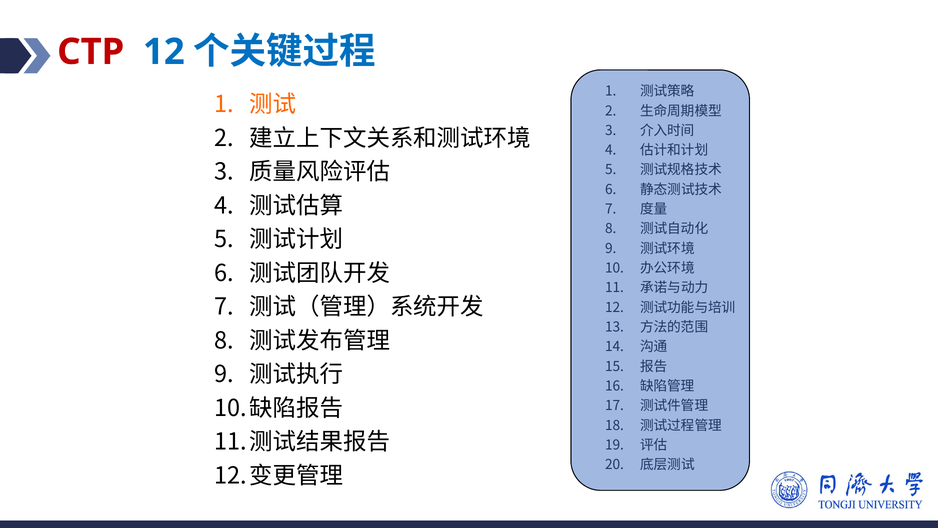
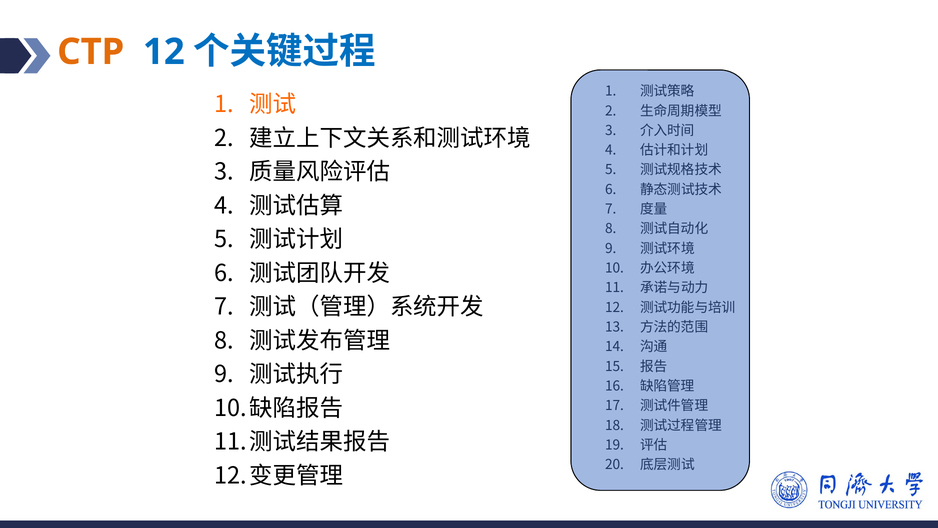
CTP colour: red -> orange (91, 52)
